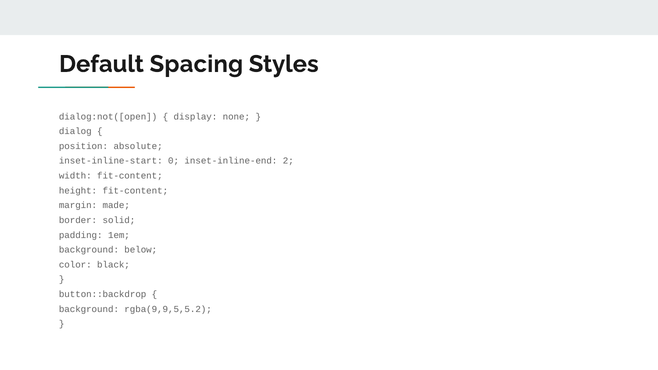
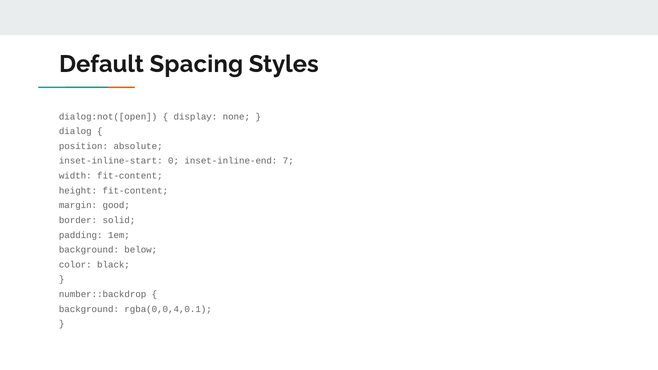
2: 2 -> 7 (288, 161)
made: made -> good (116, 205)
button::backdrop: button::backdrop -> number::backdrop (103, 294)
rgba(9,9,5,5.2: rgba(9,9,5,5.2 -> rgba(0,0,4,0.1 (168, 309)
